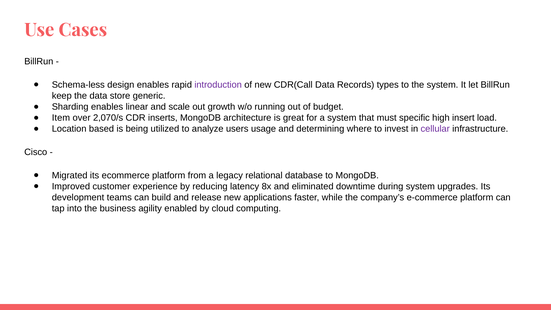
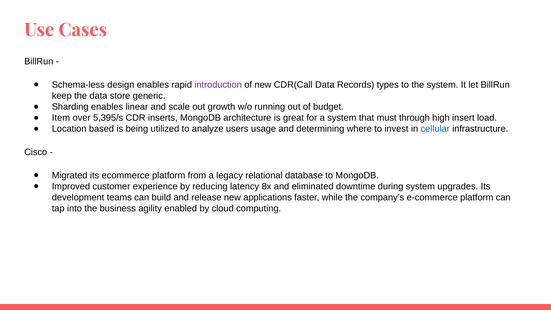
2,070/s: 2,070/s -> 5,395/s (108, 118)
specific: specific -> through (414, 118)
cellular colour: purple -> blue (435, 129)
